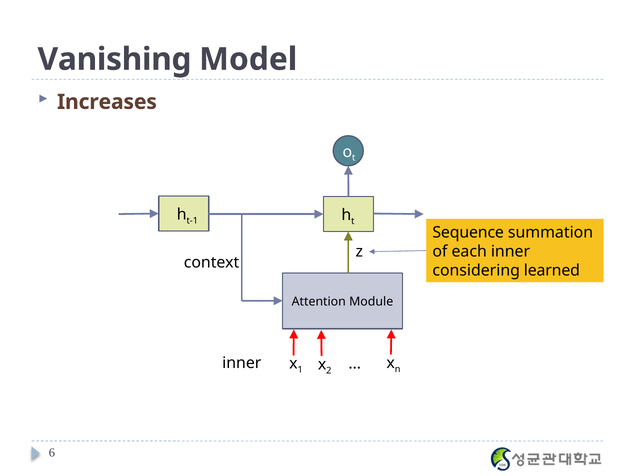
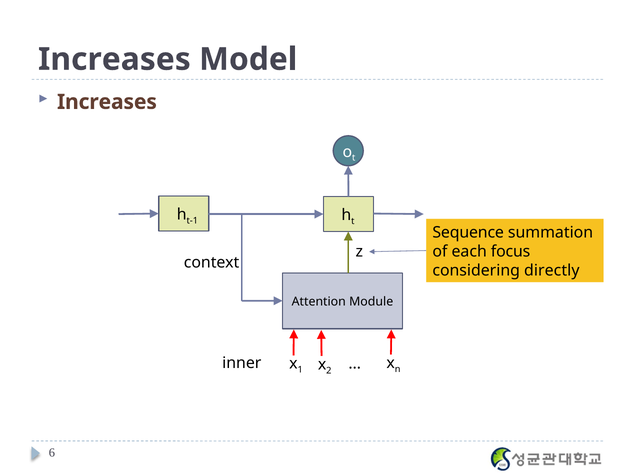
Vanishing: Vanishing -> Increases (114, 59)
each inner: inner -> focus (511, 252)
learned: learned -> directly (552, 271)
